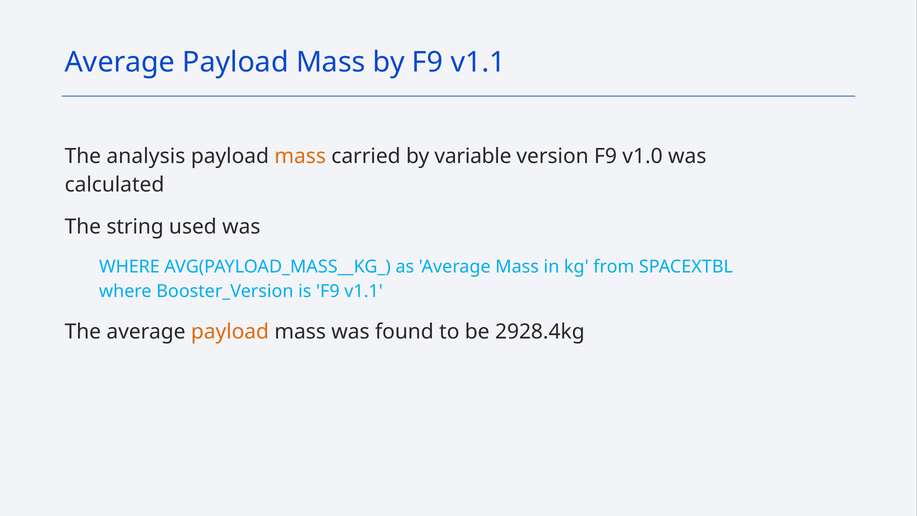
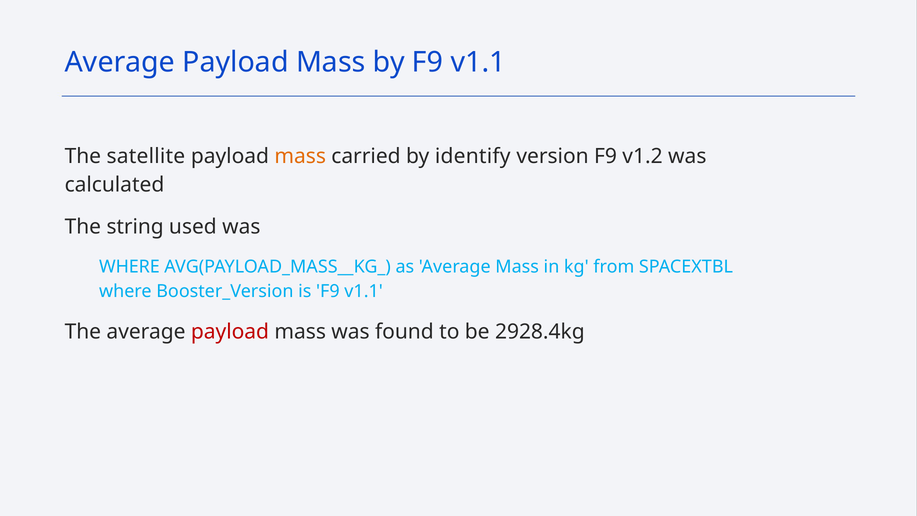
analysis: analysis -> satellite (146, 156)
variable: variable -> identify (473, 156)
v1.0: v1.0 -> v1.2 (643, 156)
payload colour: orange -> red (230, 331)
